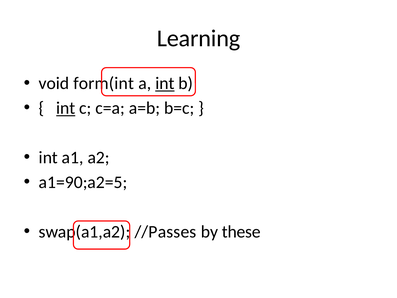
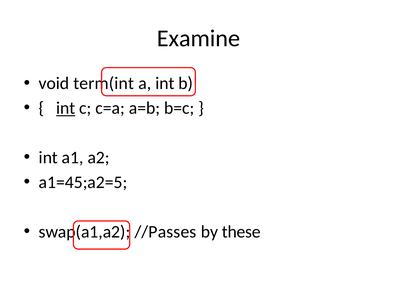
Learning: Learning -> Examine (198, 38)
form(int: form(int -> term(int (104, 83)
int underline: present -> none (165, 83)
a1=90;a2=5: a1=90;a2=5 -> a1=45;a2=5 (83, 182)
